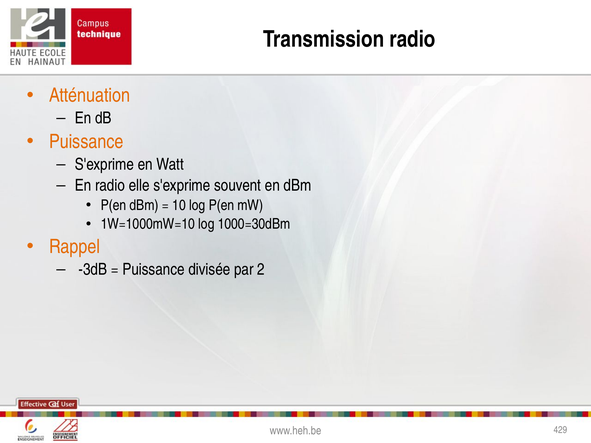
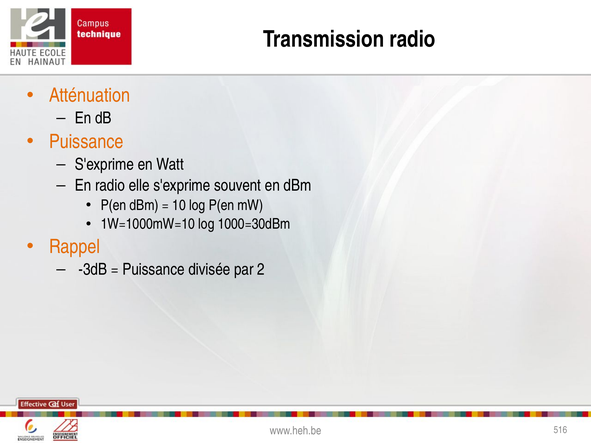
429: 429 -> 516 (560, 430)
